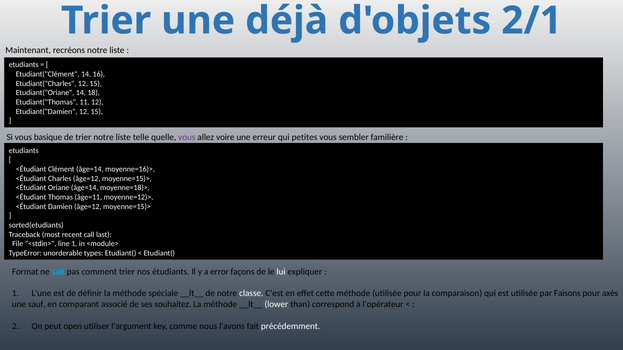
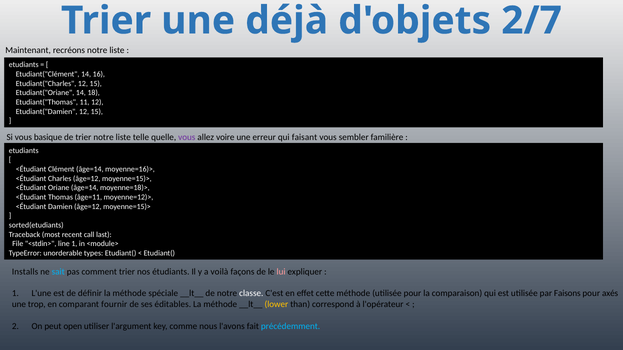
2/1: 2/1 -> 2/7 (532, 21)
petites: petites -> faisant (304, 137)
Format: Format -> Installs (25, 272)
error: error -> voilà (219, 272)
lui colour: white -> pink (281, 272)
sauf: sauf -> trop (37, 305)
associé: associé -> fournir (114, 305)
souhaitez: souhaitez -> éditables (173, 305)
lower colour: white -> yellow (276, 305)
précédemment colour: white -> light blue (291, 327)
